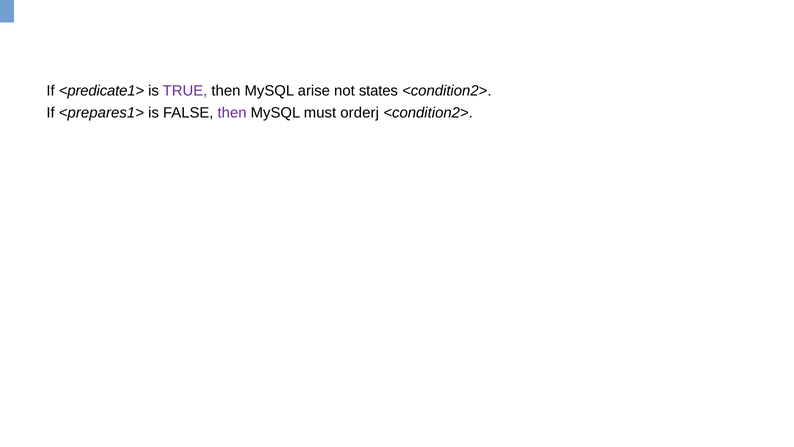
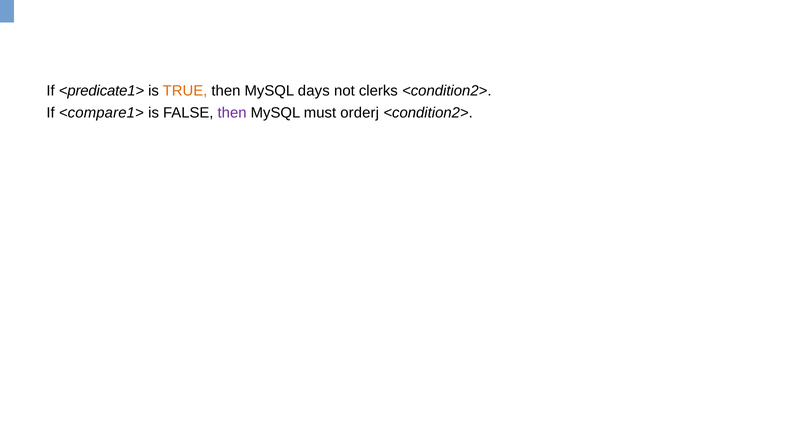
TRUE colour: purple -> orange (185, 91)
arise: arise -> days (314, 91)
states: states -> clerks (378, 91)
<prepares1>: <prepares1> -> <compare1> (101, 113)
